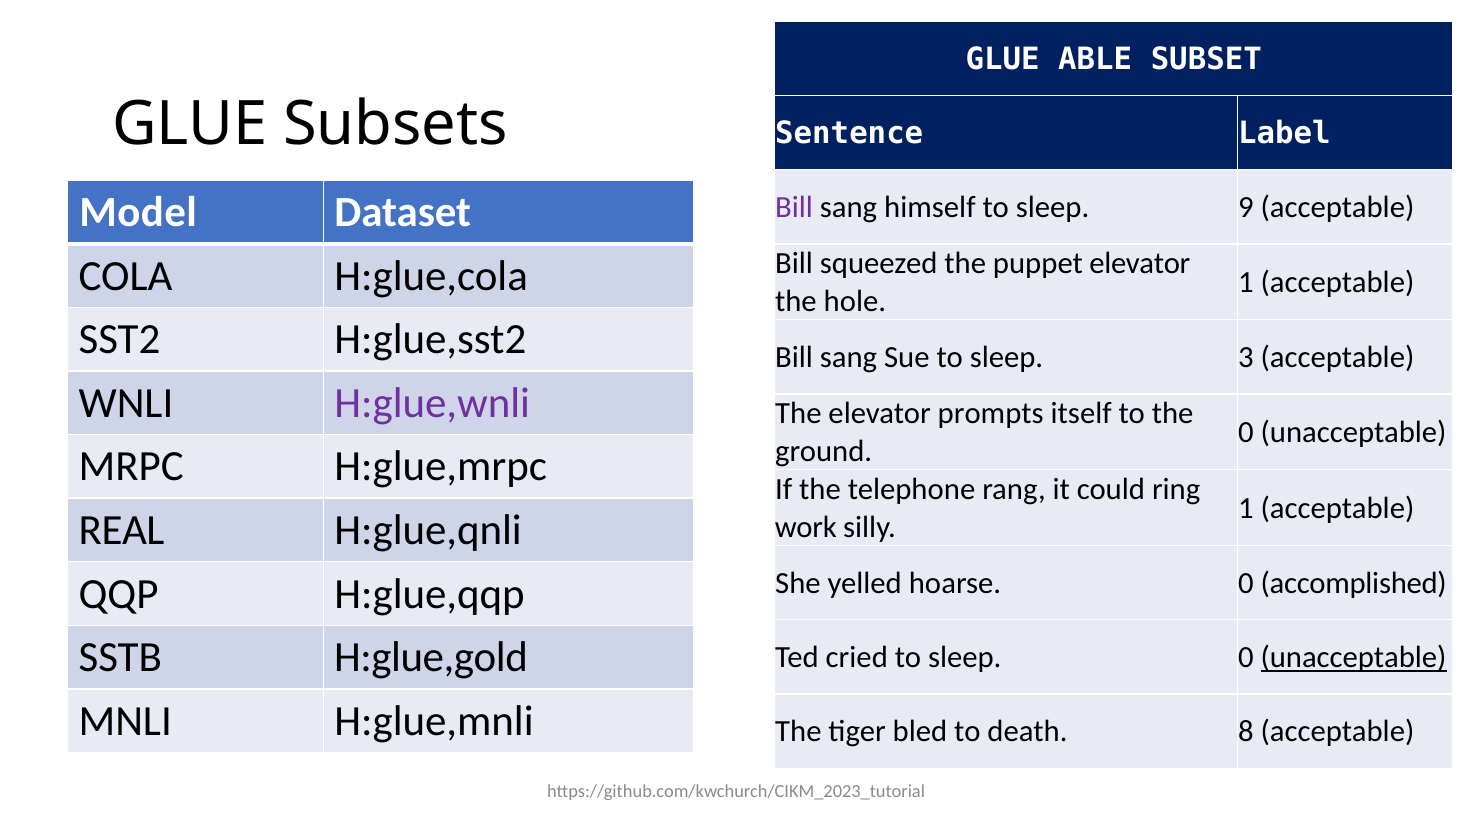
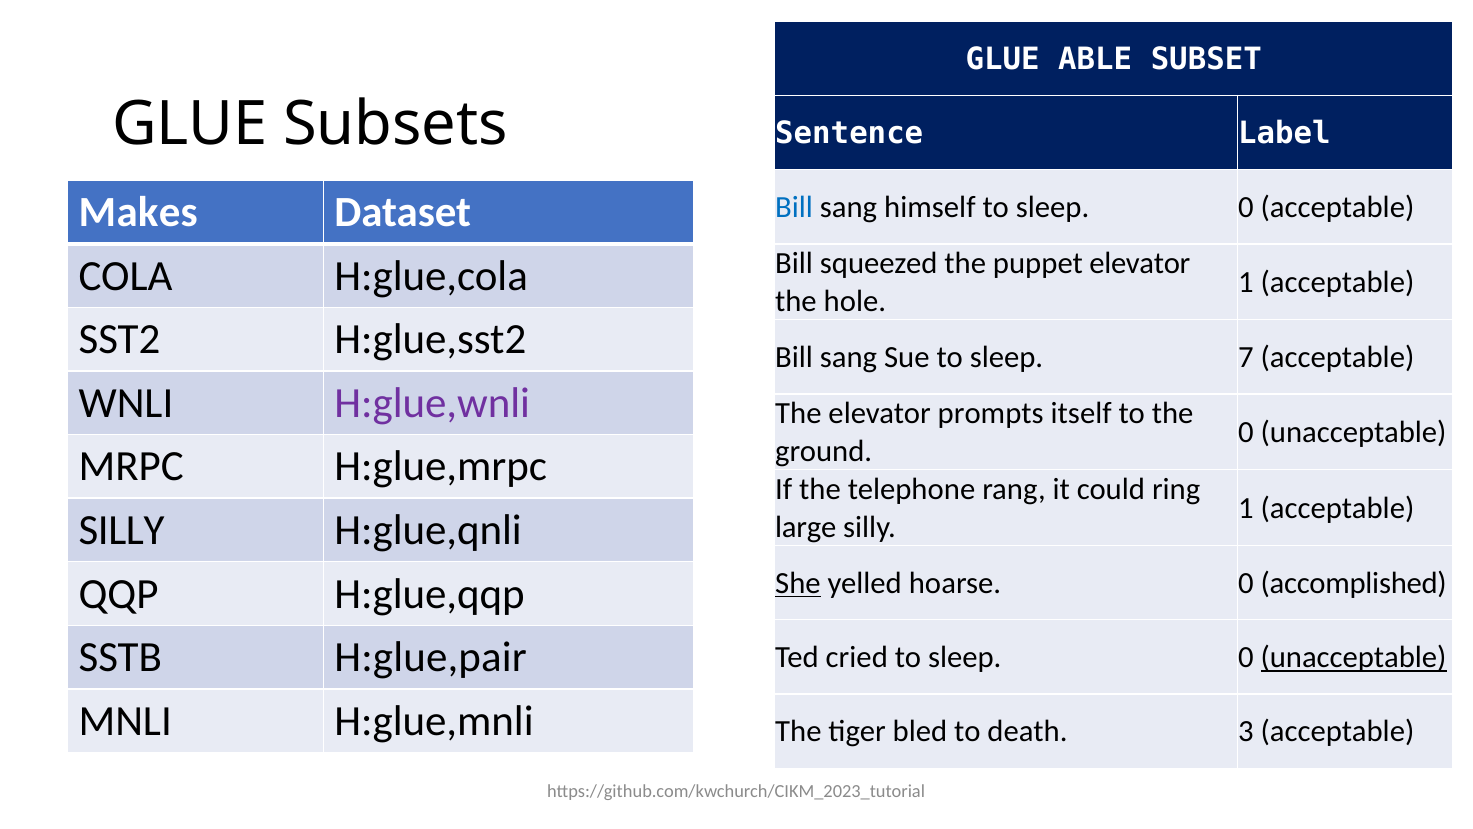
Model: Model -> Makes (138, 212)
Bill colour: purple -> blue (794, 207)
himself to sleep 9: 9 -> 0 (1246, 207)
3: 3 -> 7 (1246, 357)
REAL: REAL -> SILLY (122, 530)
work: work -> large (806, 527)
She underline: none -> present (798, 583)
H:glue,gold: H:glue,gold -> H:glue,pair (431, 657)
8: 8 -> 3 (1246, 731)
